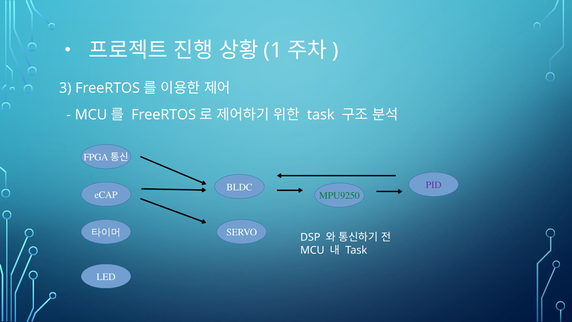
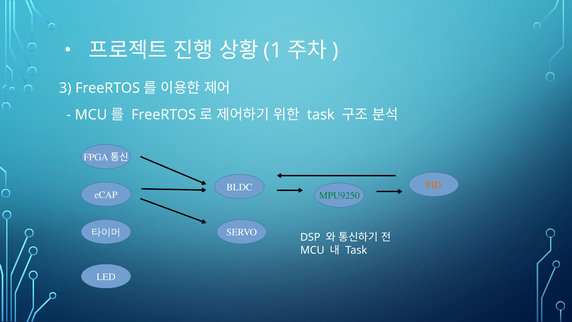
PID colour: purple -> orange (434, 185)
